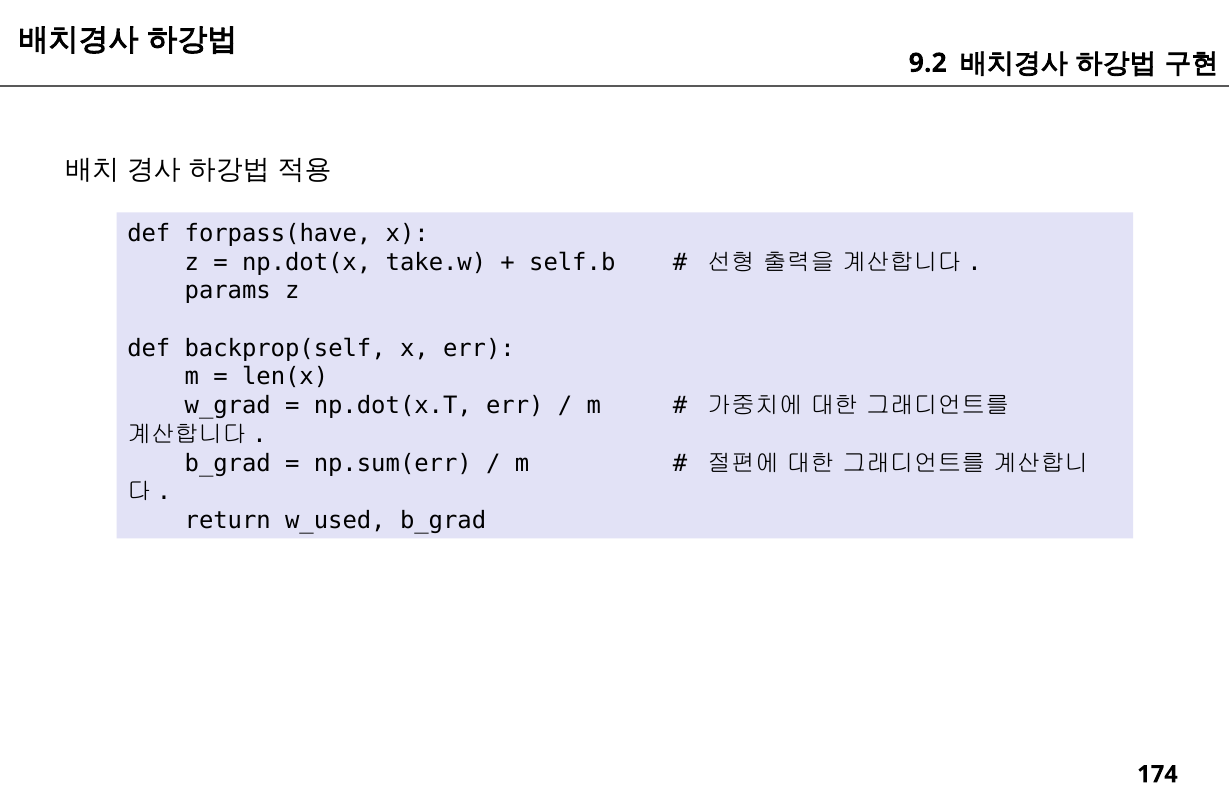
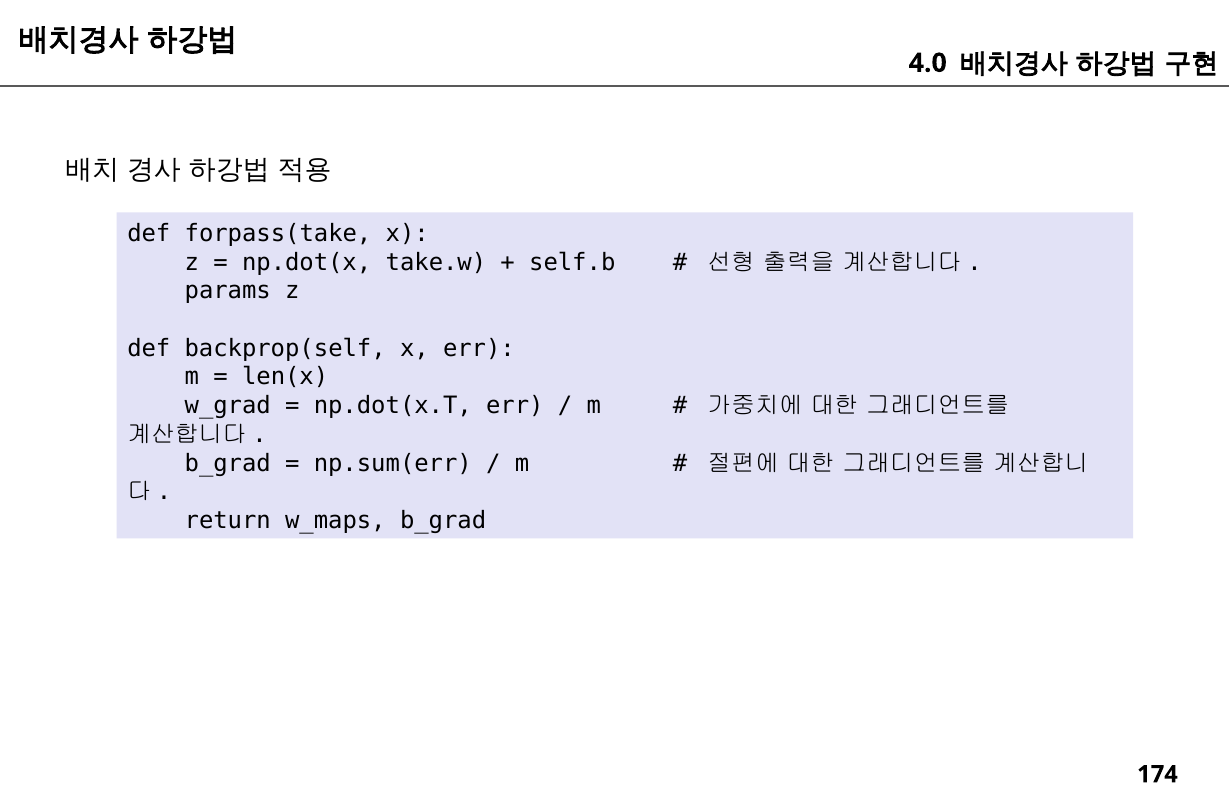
9.2: 9.2 -> 4.0 (928, 63)
forpass(have: forpass(have -> forpass(take (278, 234)
w_used: w_used -> w_maps (335, 521)
